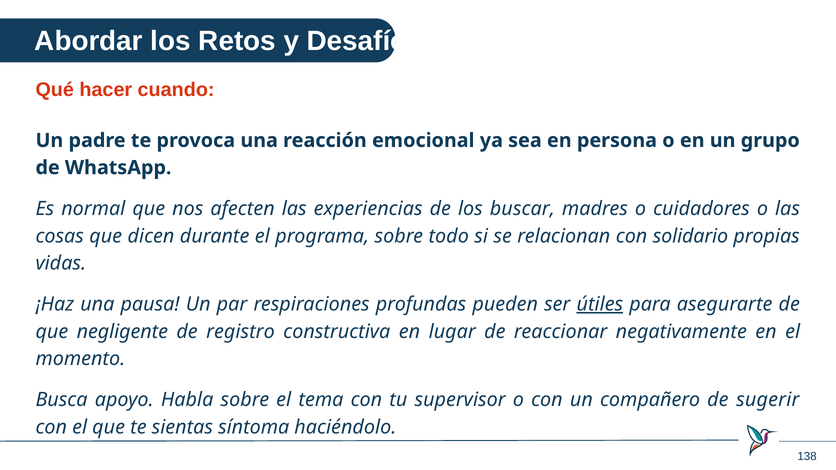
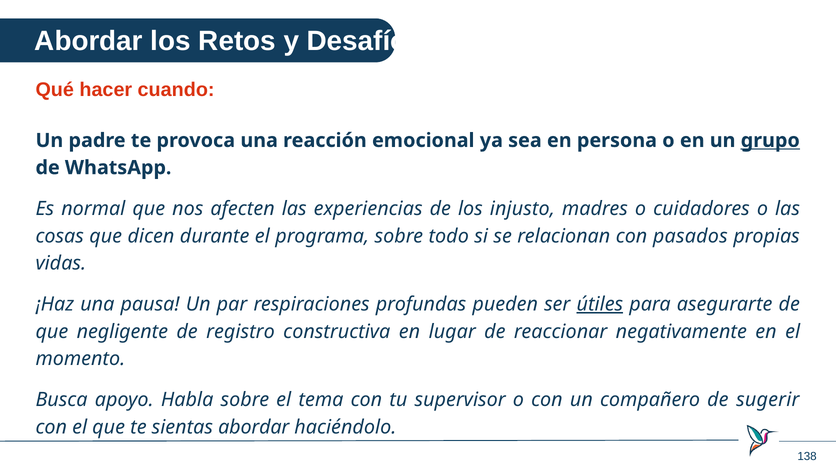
grupo underline: none -> present (770, 141)
buscar: buscar -> injusto (522, 209)
solidario: solidario -> pasados (690, 236)
sientas síntoma: síntoma -> abordar (254, 427)
